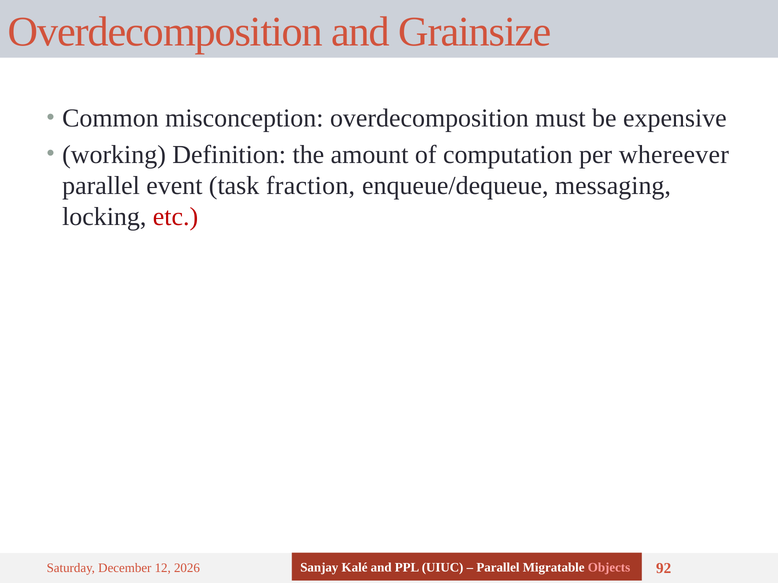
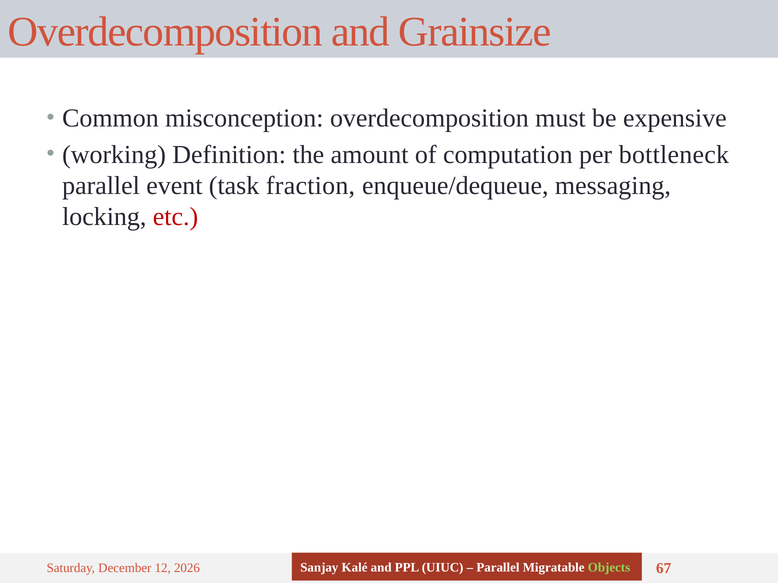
whereever: whereever -> bottleneck (674, 155)
Objects colour: pink -> light green (609, 568)
92: 92 -> 67 (664, 569)
